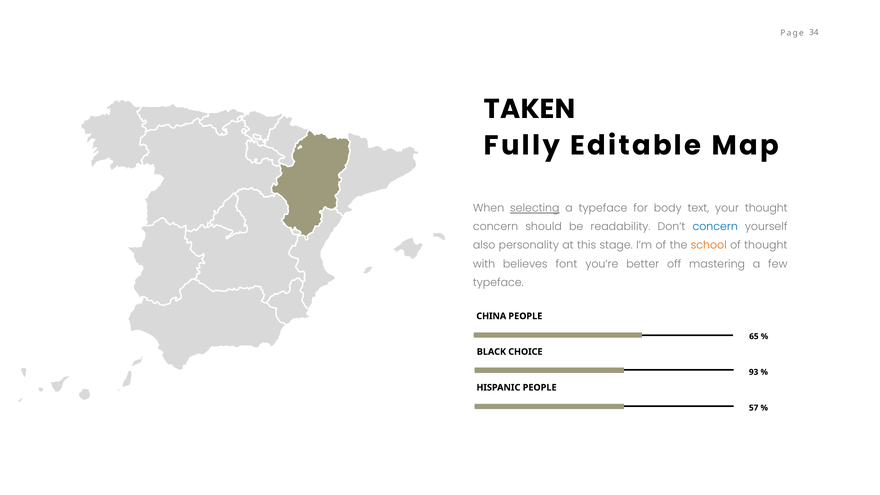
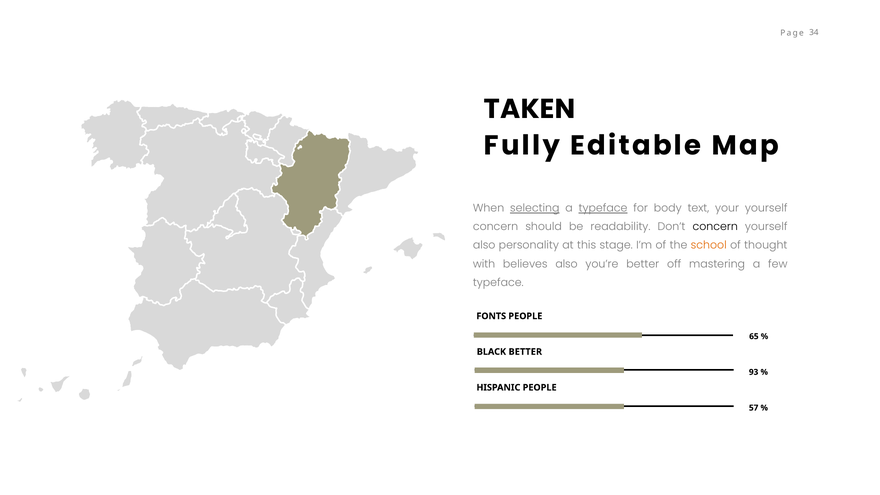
typeface underline: none -> present (603, 208)
your thought: thought -> yourself (766, 208)
concern colour: blue -> black (715, 227)
believes font: font -> also (567, 264)
CHINA: CHINA -> FONTS (491, 316)
BLACK CHOICE: CHOICE -> BETTER (525, 352)
